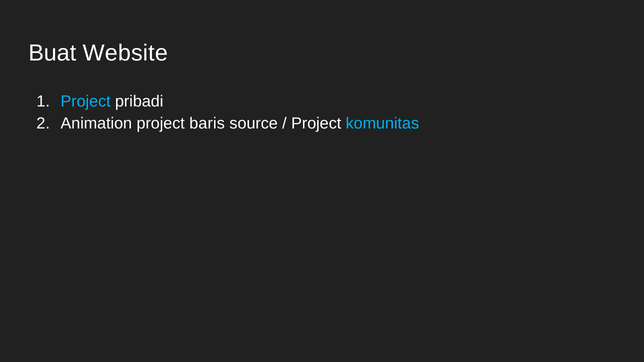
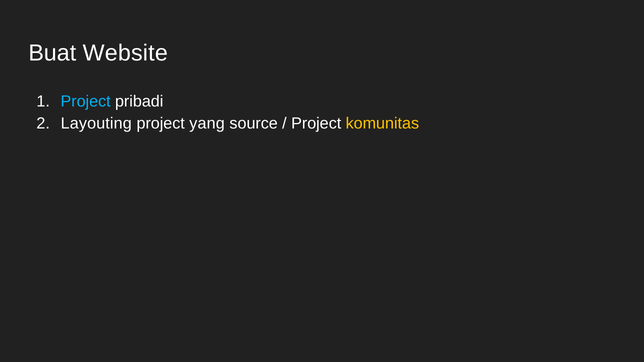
Animation: Animation -> Layouting (96, 123)
baris: baris -> yang (207, 123)
komunitas colour: light blue -> yellow (382, 123)
